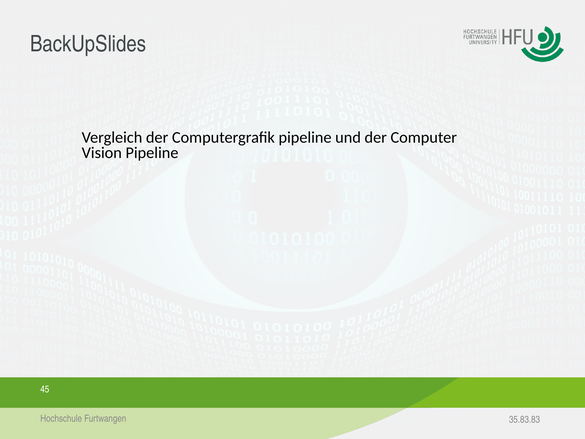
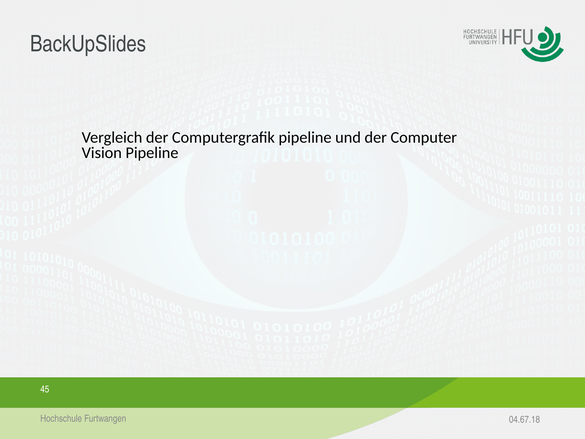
35.83.83: 35.83.83 -> 04.67.18 (524, 419)
